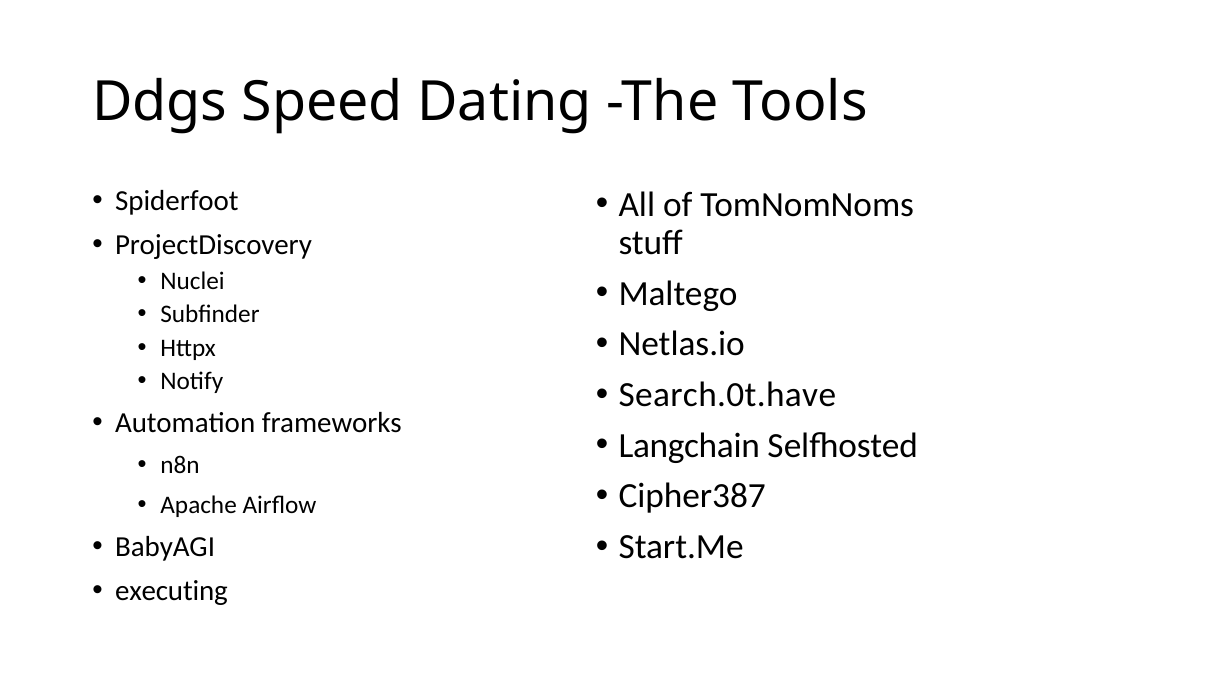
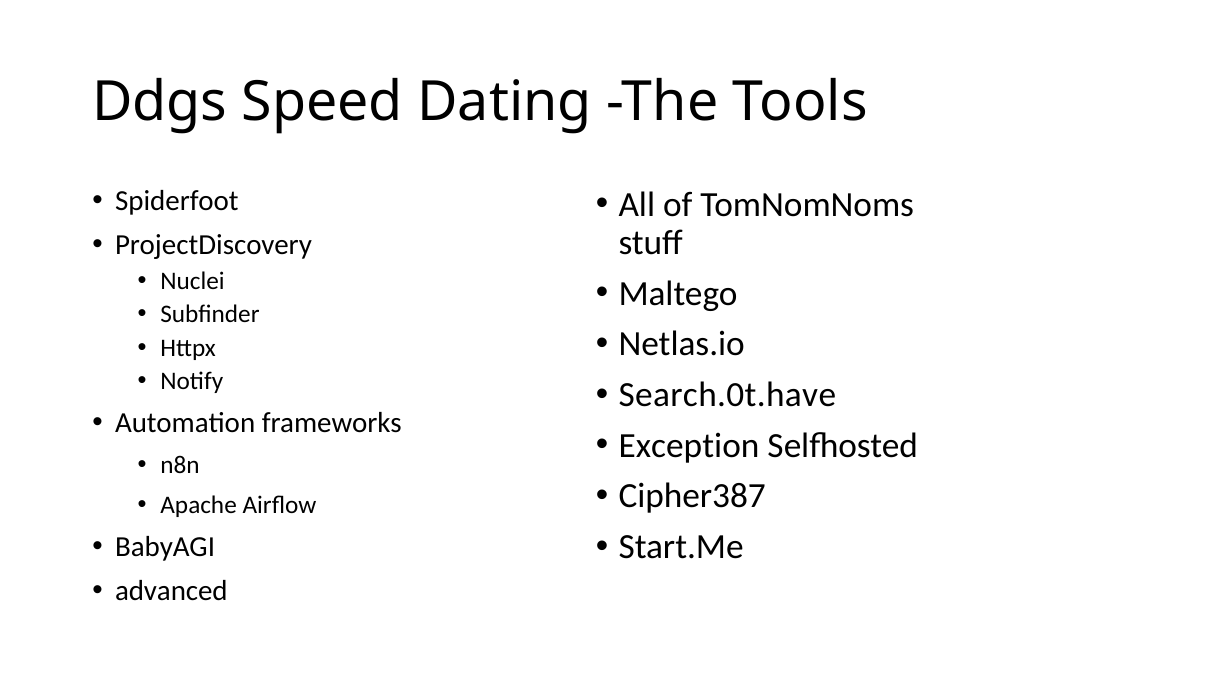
Langchain: Langchain -> Exception (689, 446)
executing: executing -> advanced (171, 591)
